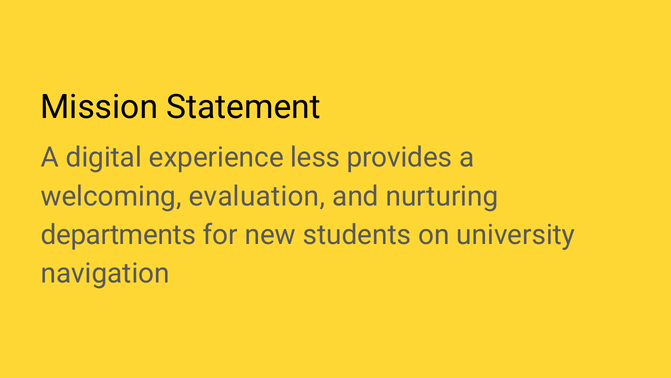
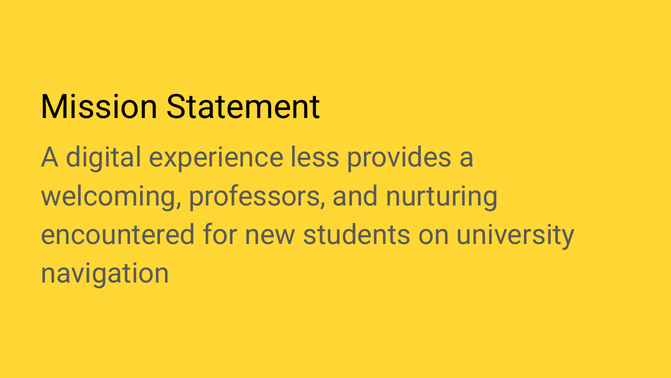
evaluation: evaluation -> professors (257, 196)
departments: departments -> encountered (118, 235)
